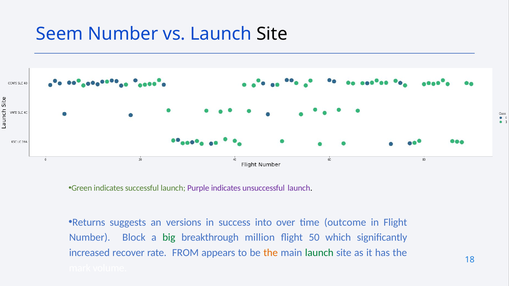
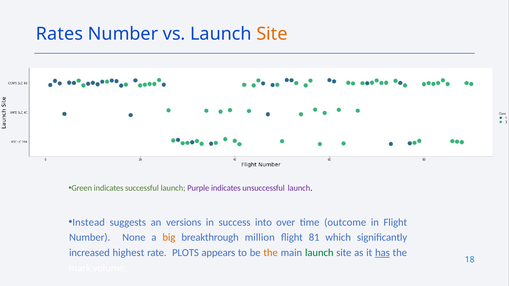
Seem: Seem -> Rates (60, 34)
Site colour: black -> orange (272, 34)
Returns: Returns -> Instead (89, 222)
Block: Block -> None (134, 238)
big colour: green -> orange (169, 238)
50: 50 -> 81 (314, 238)
recover: recover -> highest (128, 253)
FROM: FROM -> PLOTS (185, 253)
has underline: none -> present (382, 253)
